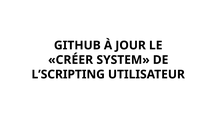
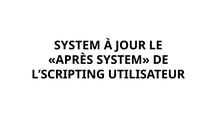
GITHUB: GITHUB -> SYSTEM (77, 45)
CRÉER: CRÉER -> APRÈS (71, 60)
